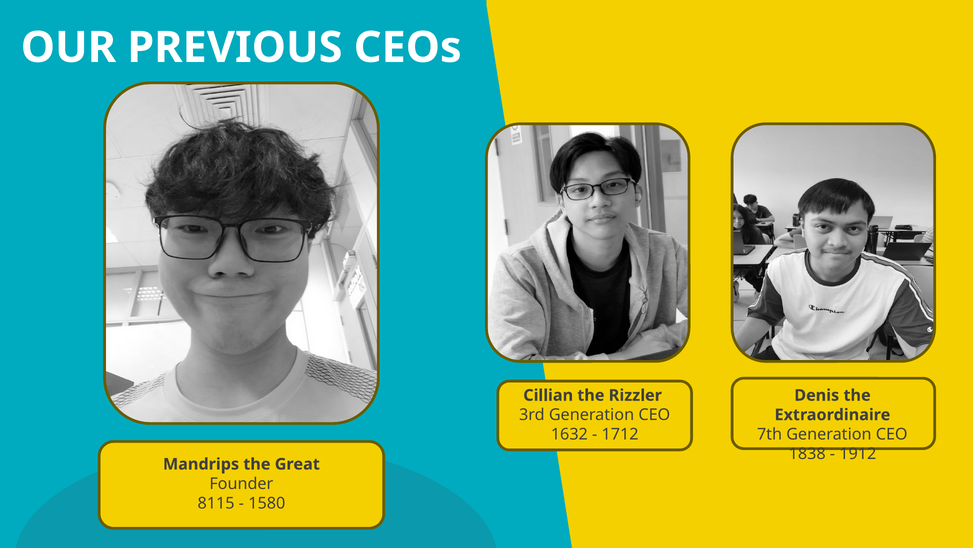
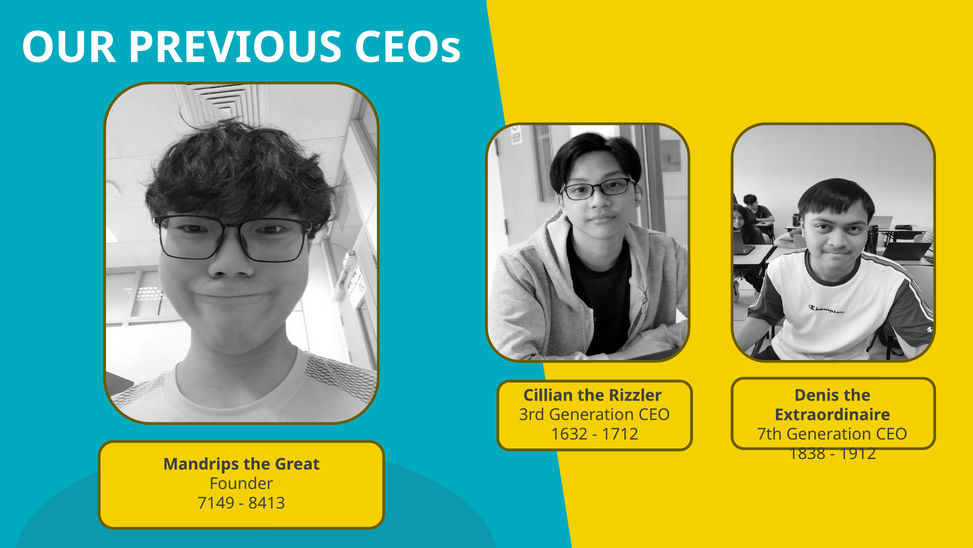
8115: 8115 -> 7149 (216, 503)
1580: 1580 -> 8413 (267, 503)
